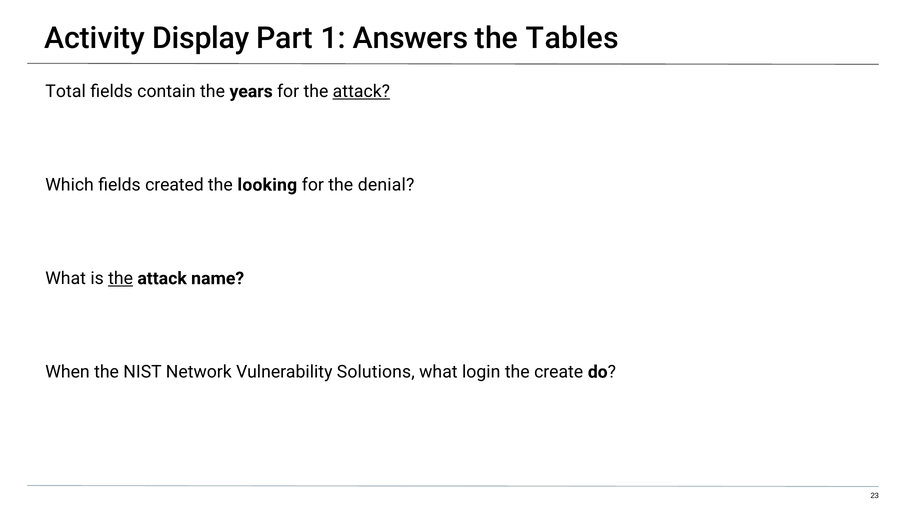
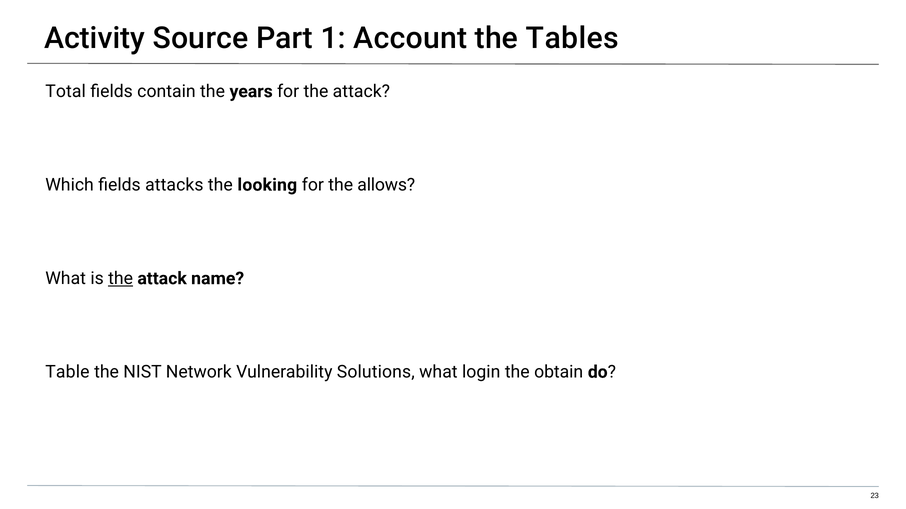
Display: Display -> Source (201, 38)
Answers: Answers -> Account (410, 38)
attack underline: present -> none (361, 92)
created: created -> attacks (174, 185)
denial: denial -> allows (386, 185)
When: When -> Table (67, 372)
create: create -> obtain (559, 372)
